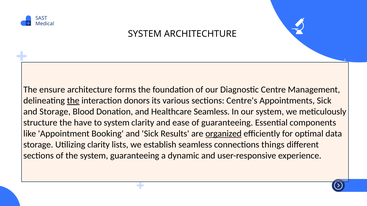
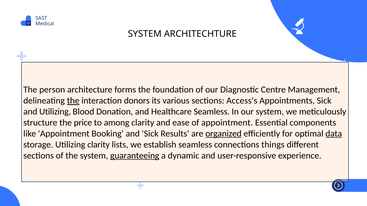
ensure: ensure -> person (52, 90)
Centre's: Centre's -> Access's (242, 101)
and Storage: Storage -> Utilizing (55, 112)
have: have -> price (83, 123)
to system: system -> among (117, 123)
of guaranteeing: guaranteeing -> appointment (227, 123)
data underline: none -> present (334, 134)
guaranteeing underline: none -> present (135, 156)
